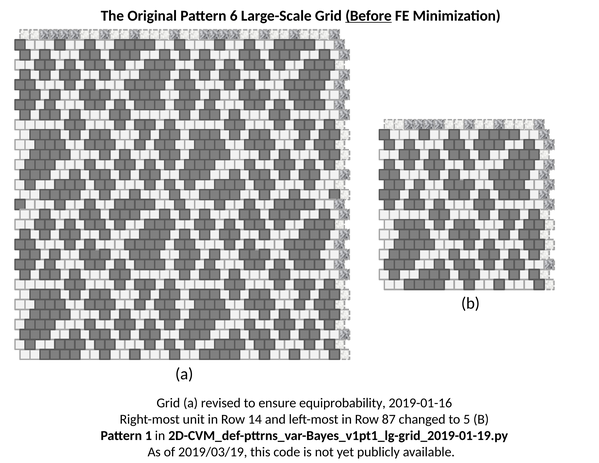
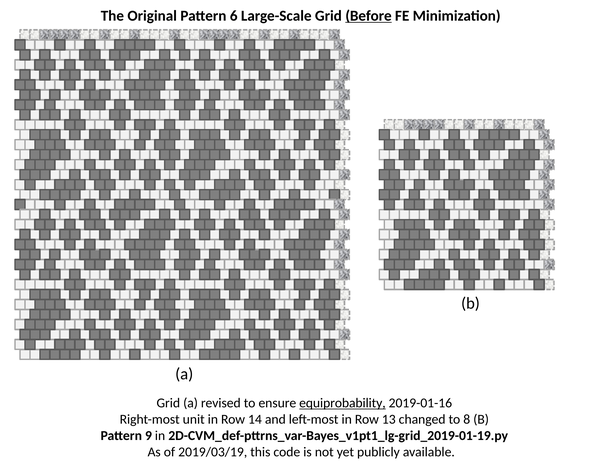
equiprobability underline: none -> present (342, 403)
87: 87 -> 13 (389, 419)
5: 5 -> 8 (467, 419)
1: 1 -> 9 (148, 436)
